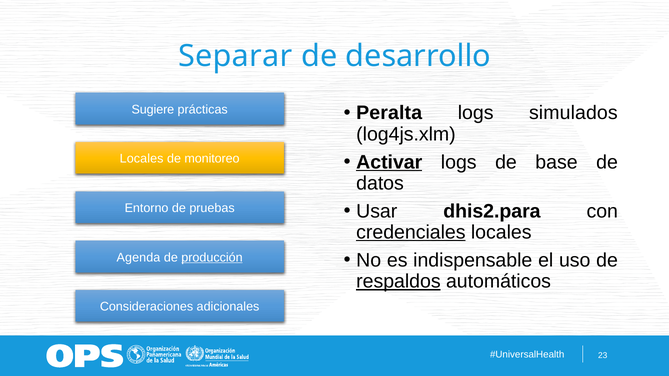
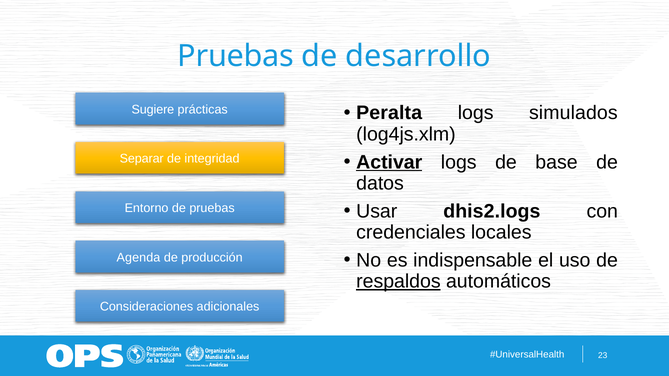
Separar: Separar -> Pruebas (236, 56)
Locales: Locales -> Separar (142, 159)
monitoreo: monitoreo -> integridad (212, 159)
dhis2.para: dhis2.para -> dhis2.logs (492, 211)
credenciales underline: present -> none (411, 232)
producción underline: present -> none (212, 258)
